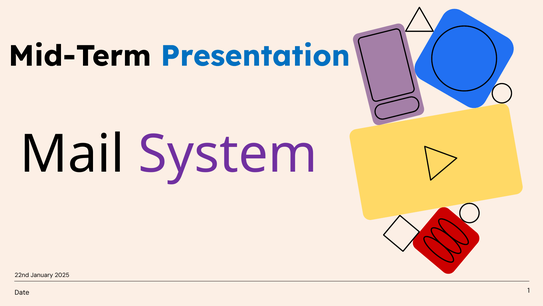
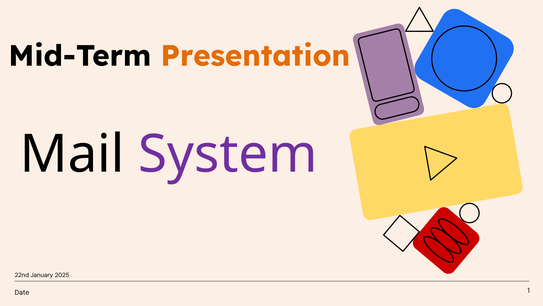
Presentation colour: blue -> orange (255, 56)
